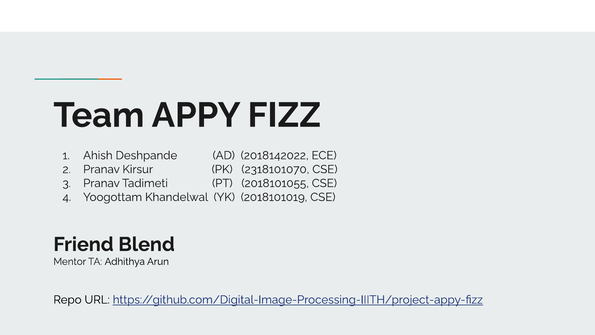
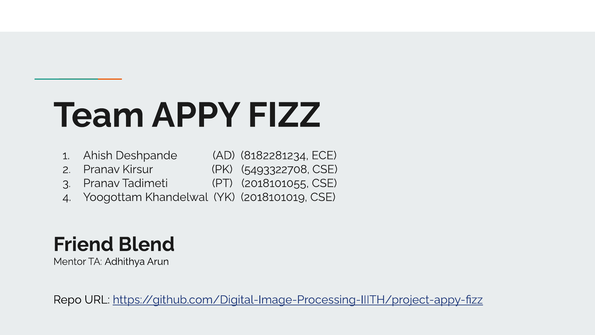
2018142022: 2018142022 -> 8182281234 (275, 155)
2318101070: 2318101070 -> 5493322708 (275, 169)
